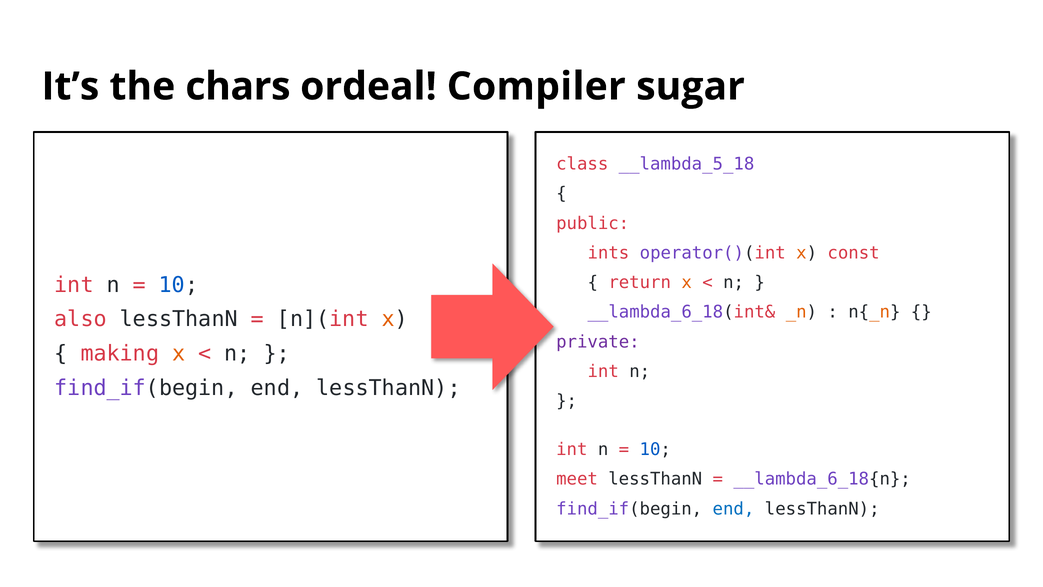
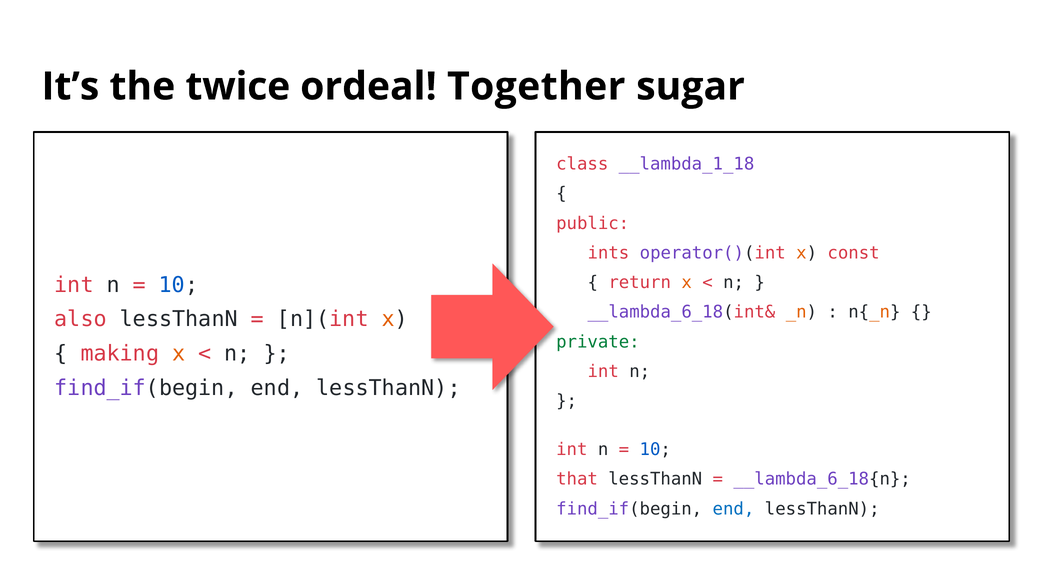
chars: chars -> twice (238, 87)
Compiler: Compiler -> Together (536, 87)
__lambda_5_18: __lambda_5_18 -> __lambda_1_18 (687, 164)
private colour: purple -> green (598, 342)
meet: meet -> that (577, 479)
